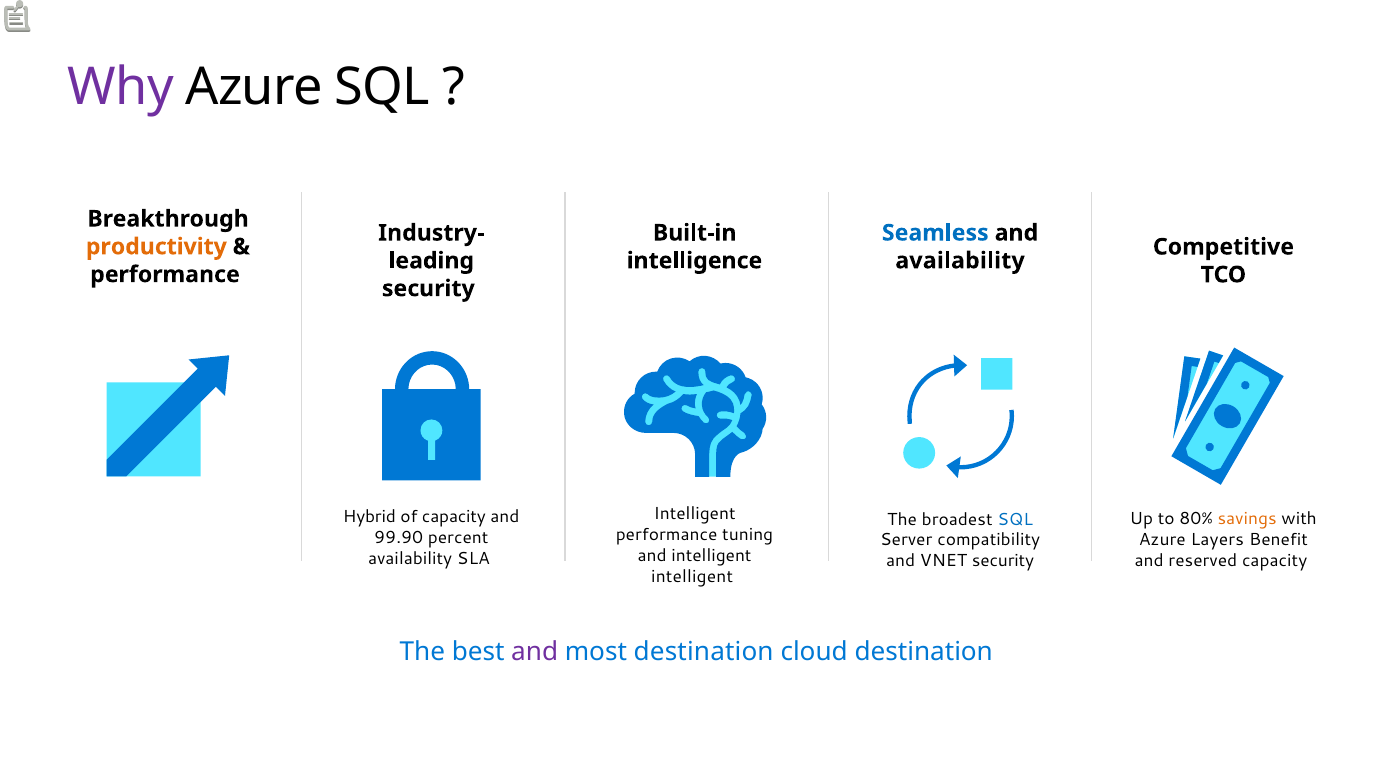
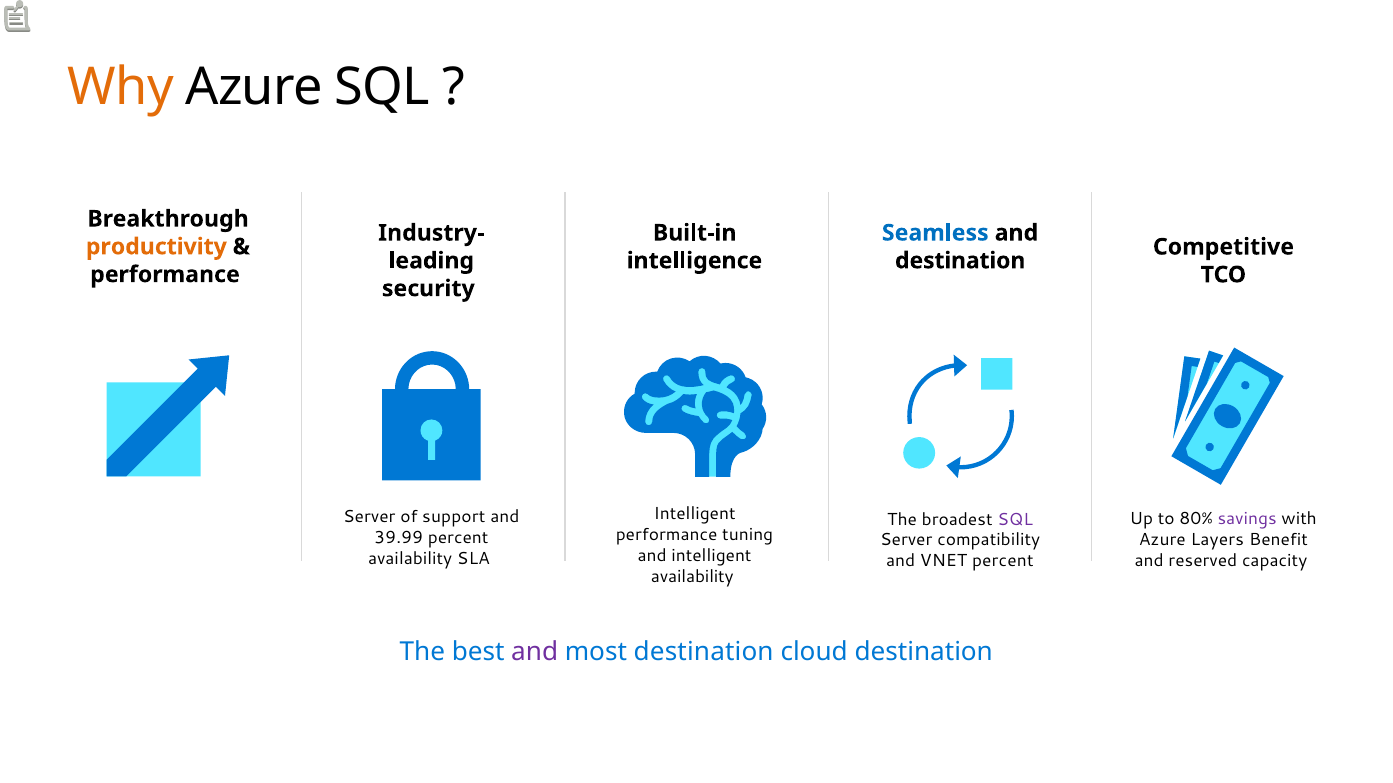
Why colour: purple -> orange (121, 87)
availability: availability -> destination (960, 261)
Hybrid: Hybrid -> Server (369, 517)
of capacity: capacity -> support (454, 517)
savings colour: orange -> purple (1247, 519)
SQL colour: blue -> purple (1015, 520)
99.90: 99.90 -> 39.99 (399, 538)
VNET security: security -> percent (1003, 561)
intelligent: intelligent -> availability (692, 577)
